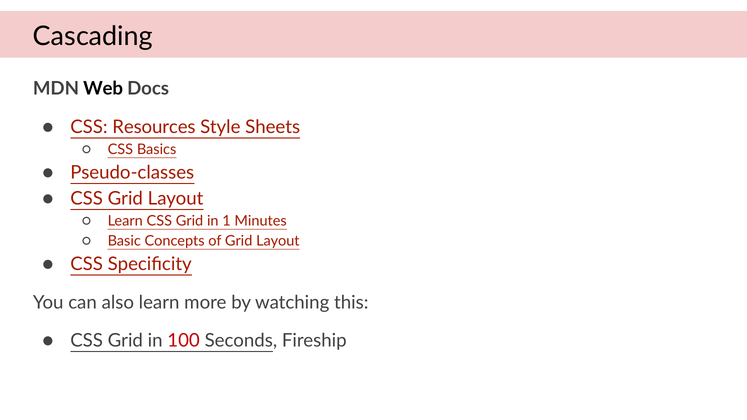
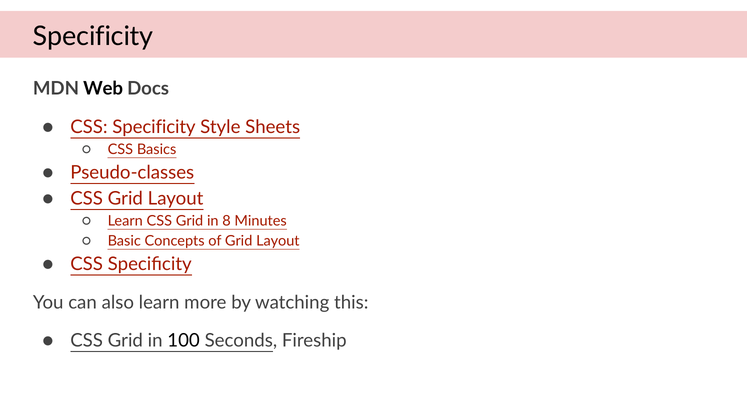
Cascading: Cascading -> Specificity (93, 36)
Resources: Resources -> Specificity (154, 127)
1: 1 -> 8 (227, 221)
100 colour: red -> black (184, 341)
